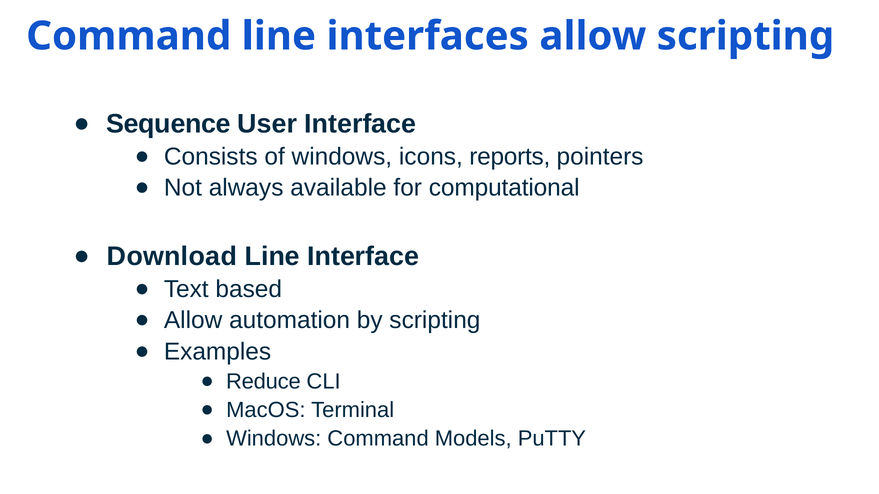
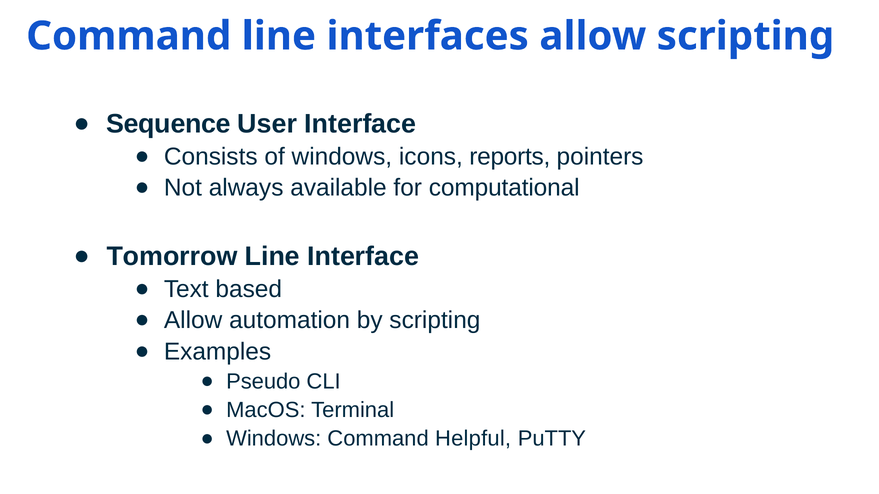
Download: Download -> Tomorrow (172, 257)
Reduce: Reduce -> Pseudo (263, 382)
Models: Models -> Helpful (473, 439)
